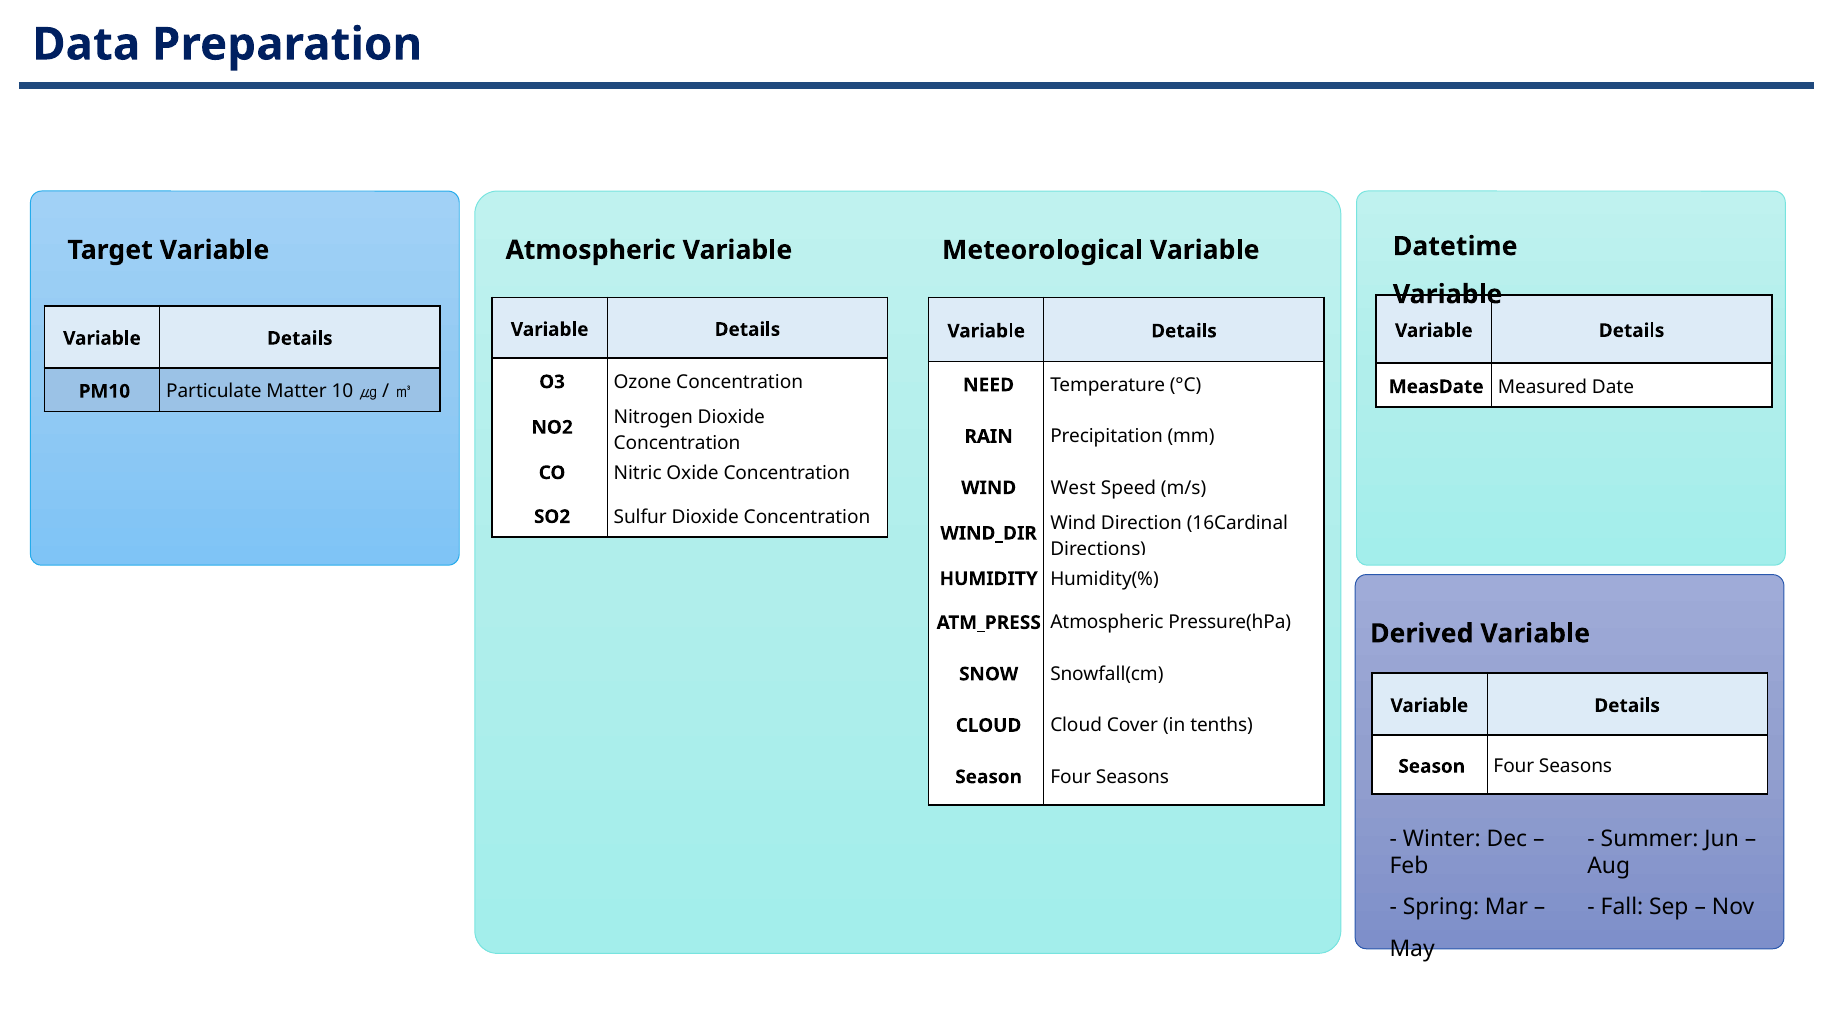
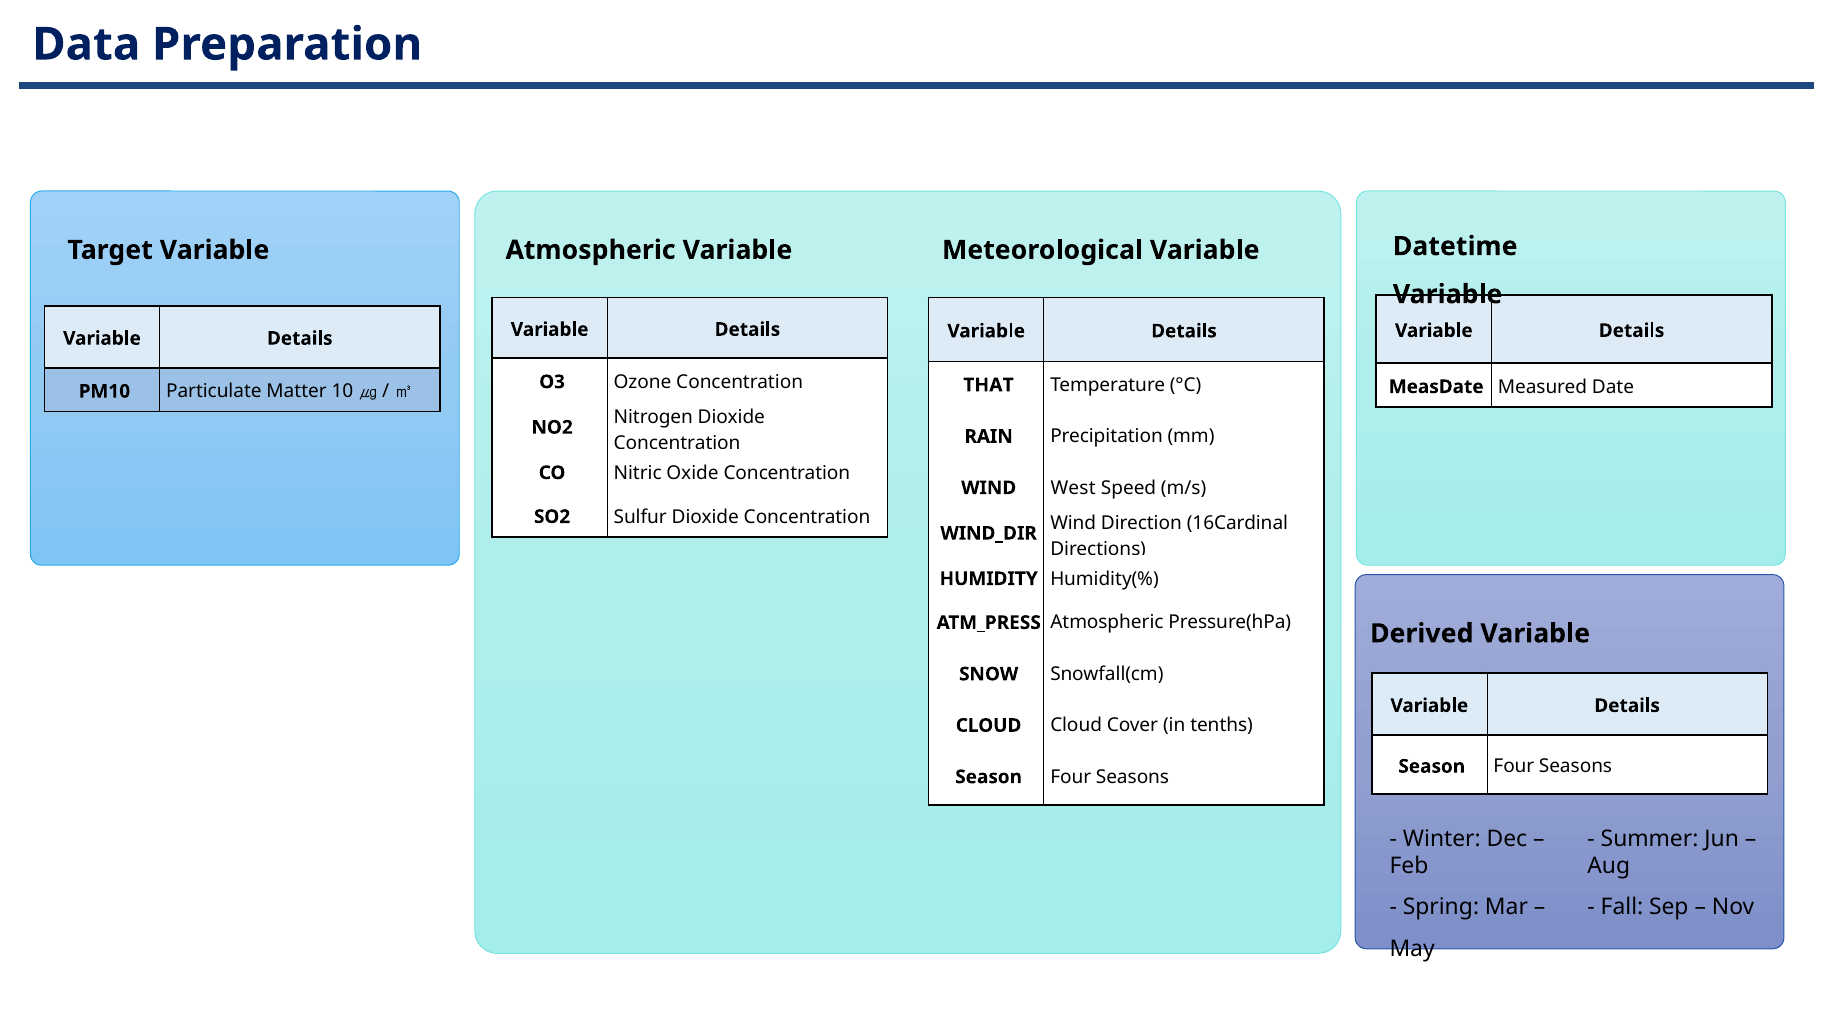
NEED: NEED -> THAT (989, 385)
